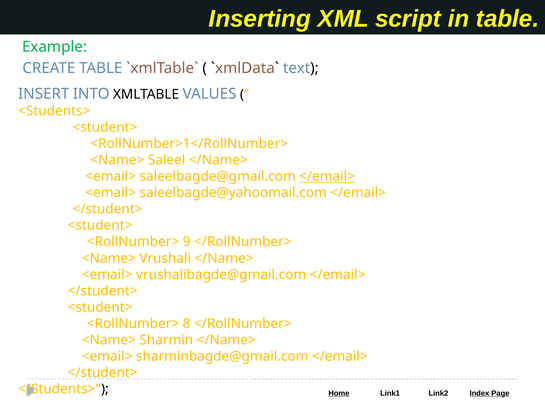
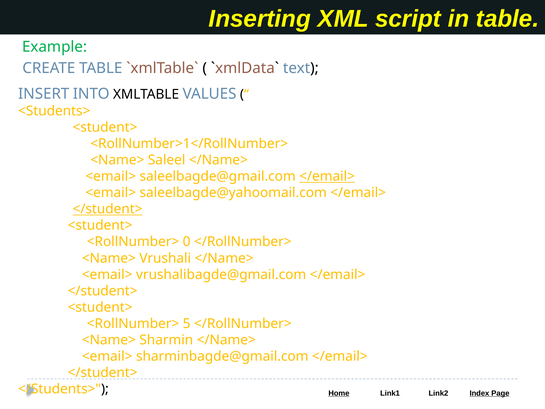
</student> underline: none -> present (108, 209)
9: 9 -> 0 (187, 242)
8: 8 -> 5 (187, 323)
